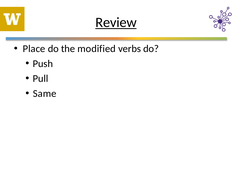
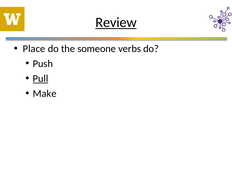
modified: modified -> someone (97, 49)
Pull underline: none -> present (41, 79)
Same: Same -> Make (45, 94)
